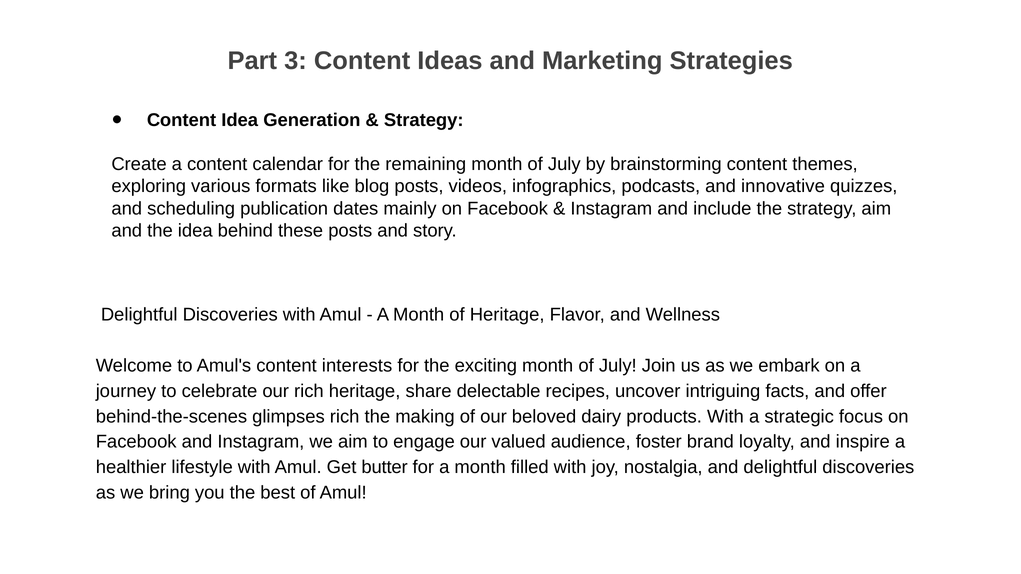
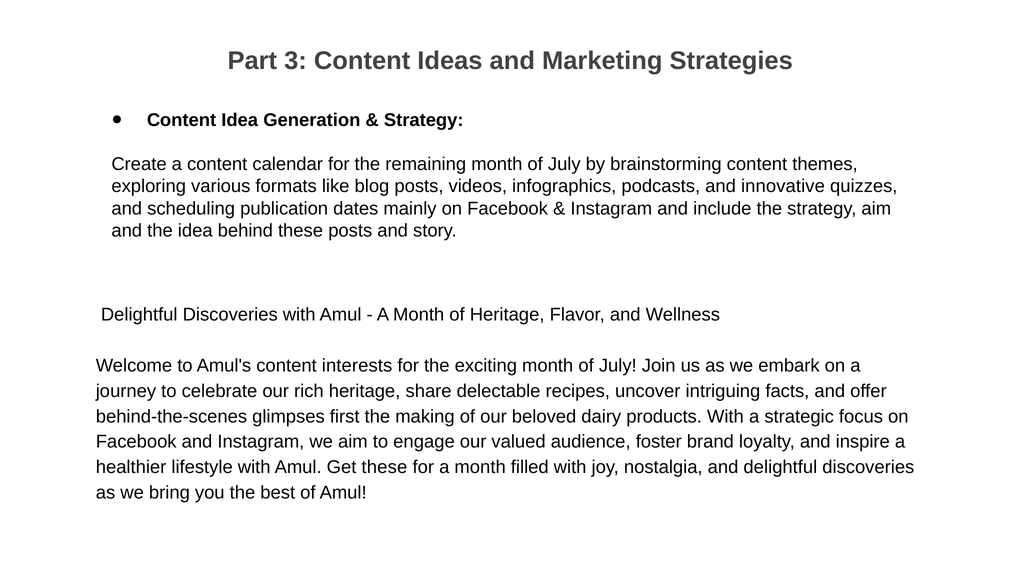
glimpses rich: rich -> first (345, 417)
Get butter: butter -> these (384, 468)
